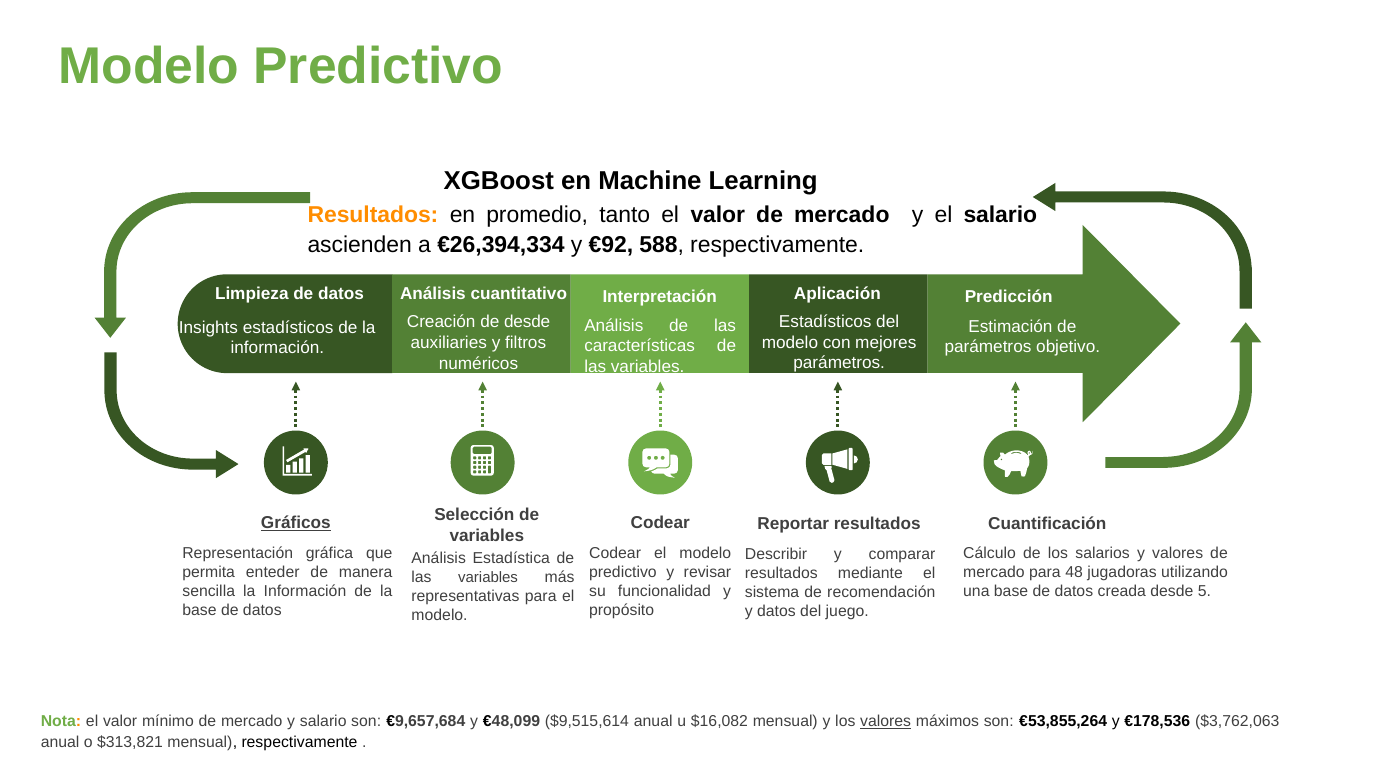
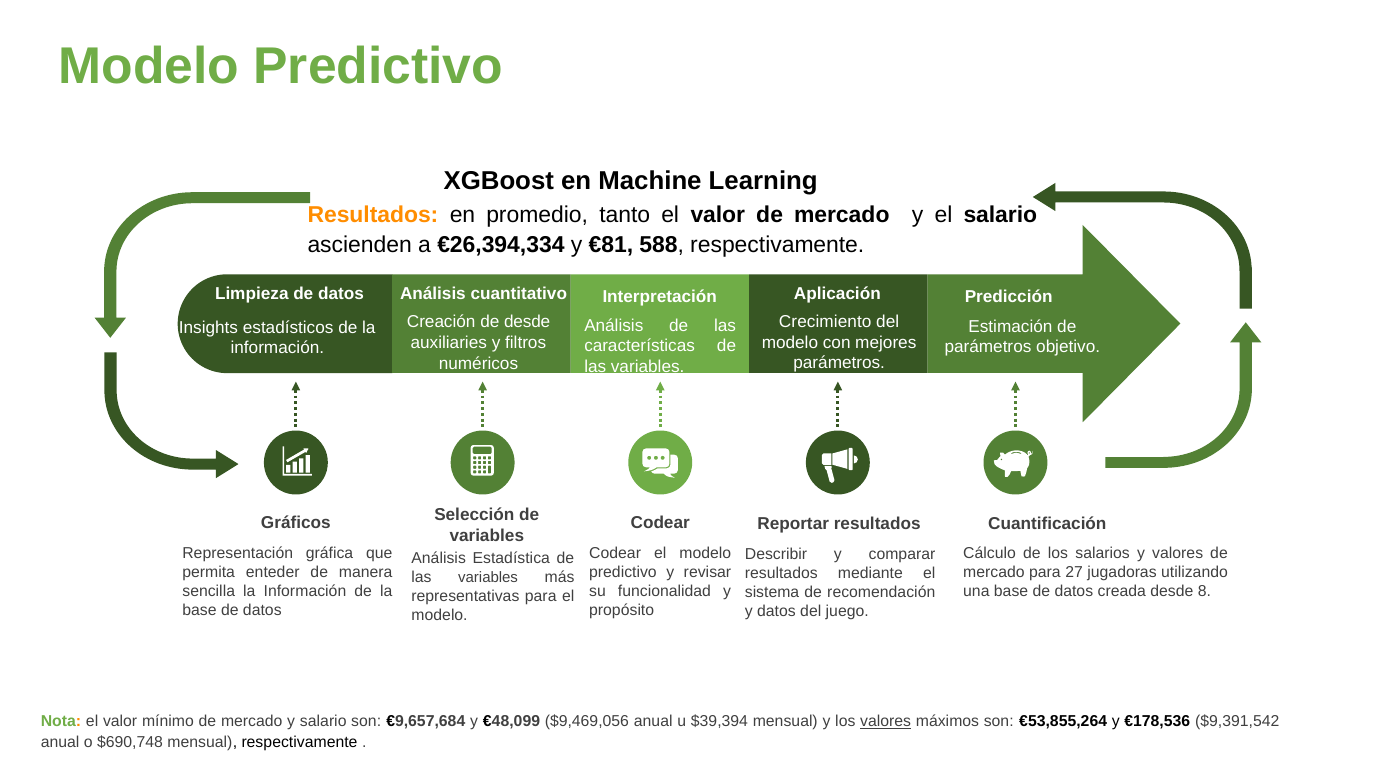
€92: €92 -> €81 (611, 245)
Estadísticos: Estadísticos -> Crecimiento (825, 322)
Gráficos underline: present -> none (296, 523)
48: 48 -> 27 (1074, 572)
5: 5 -> 8 (1204, 591)
$9,515,614: $9,515,614 -> $9,469,056 (587, 721)
$16,082: $16,082 -> $39,394 (719, 721)
$3,762,063: $3,762,063 -> $9,391,542 (1237, 721)
$313,821: $313,821 -> $690,748 (130, 742)
